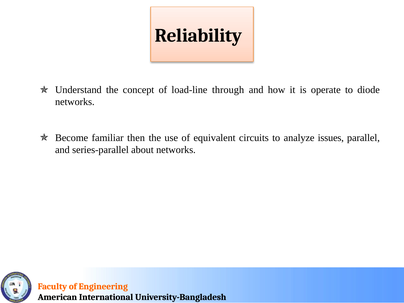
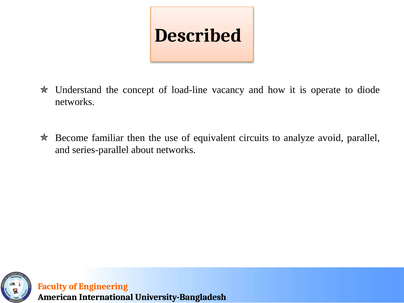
Reliability: Reliability -> Described (198, 36)
through: through -> vacancy (228, 90)
issues: issues -> avoid (331, 138)
